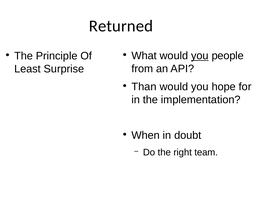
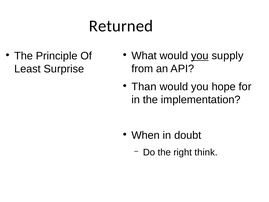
people: people -> supply (228, 56)
team: team -> think (206, 152)
